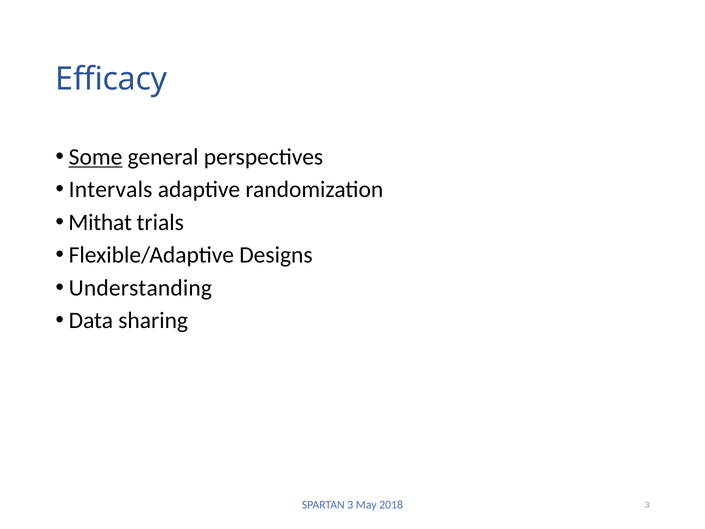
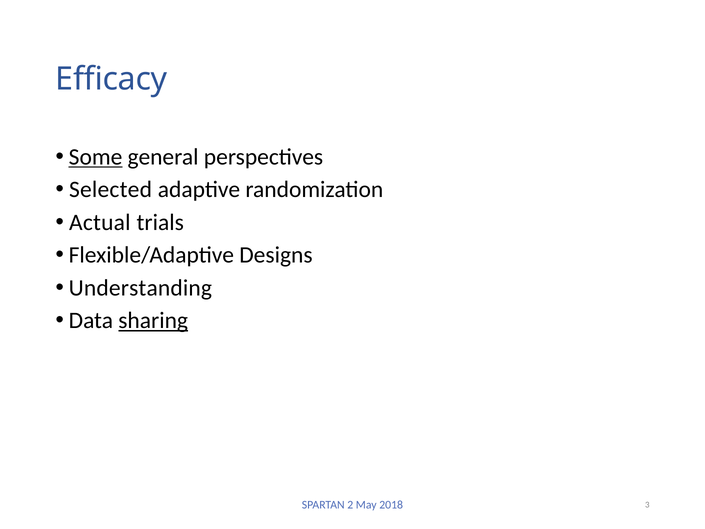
Intervals: Intervals -> Selected (110, 190)
Mithat: Mithat -> Actual (100, 222)
sharing underline: none -> present (153, 320)
SPARTAN 3: 3 -> 2 (350, 505)
